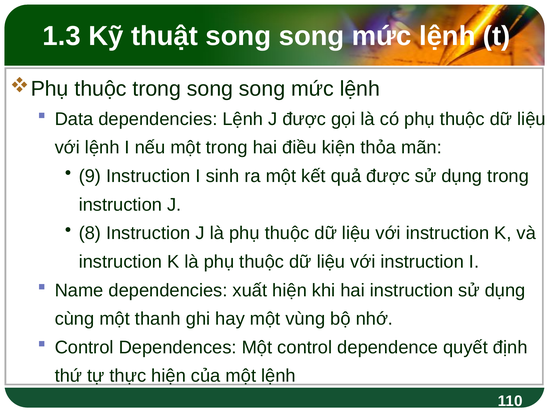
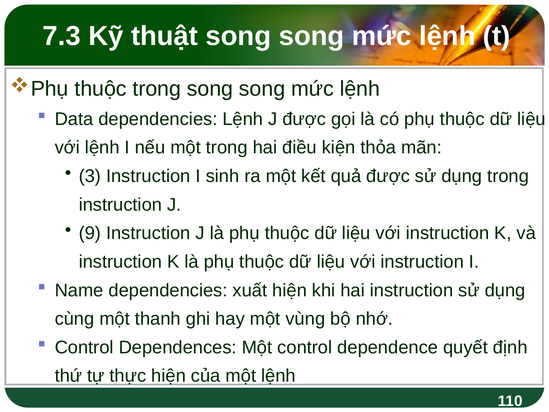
1.3: 1.3 -> 7.3 (62, 36)
9: 9 -> 3 (90, 176)
8: 8 -> 9 (90, 233)
